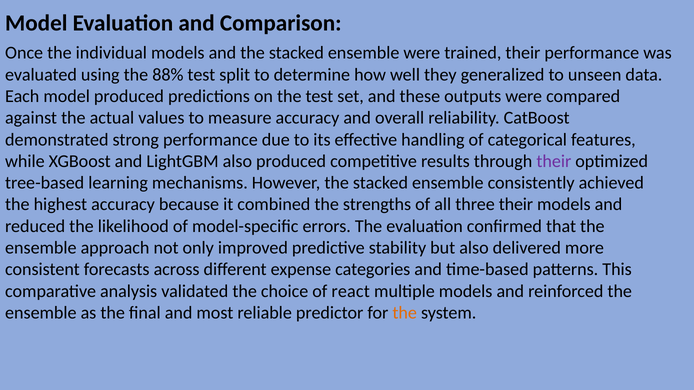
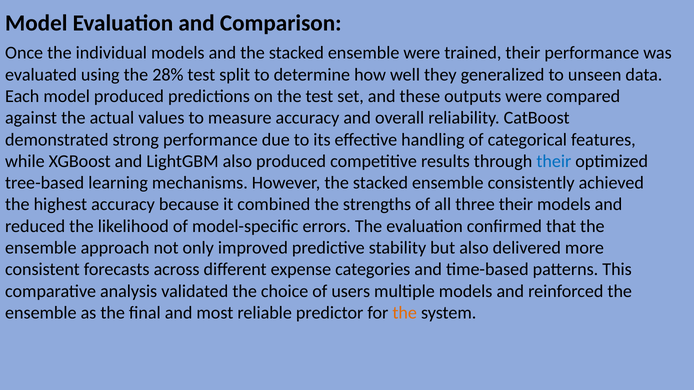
88%: 88% -> 28% (168, 75)
their colour: purple -> blue (554, 161)
react: react -> users (351, 291)
